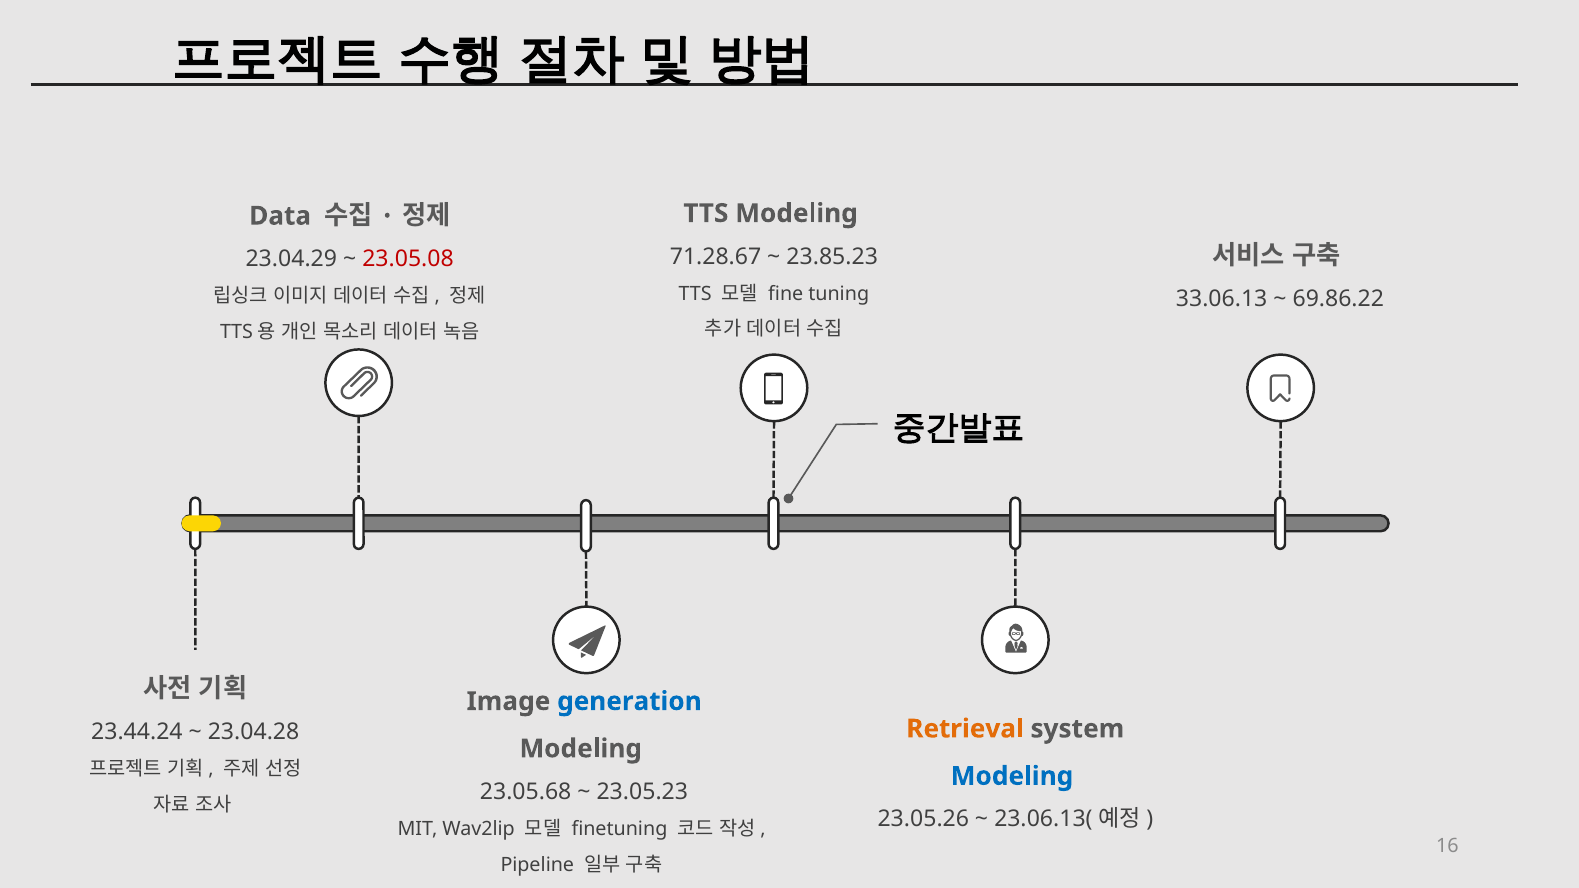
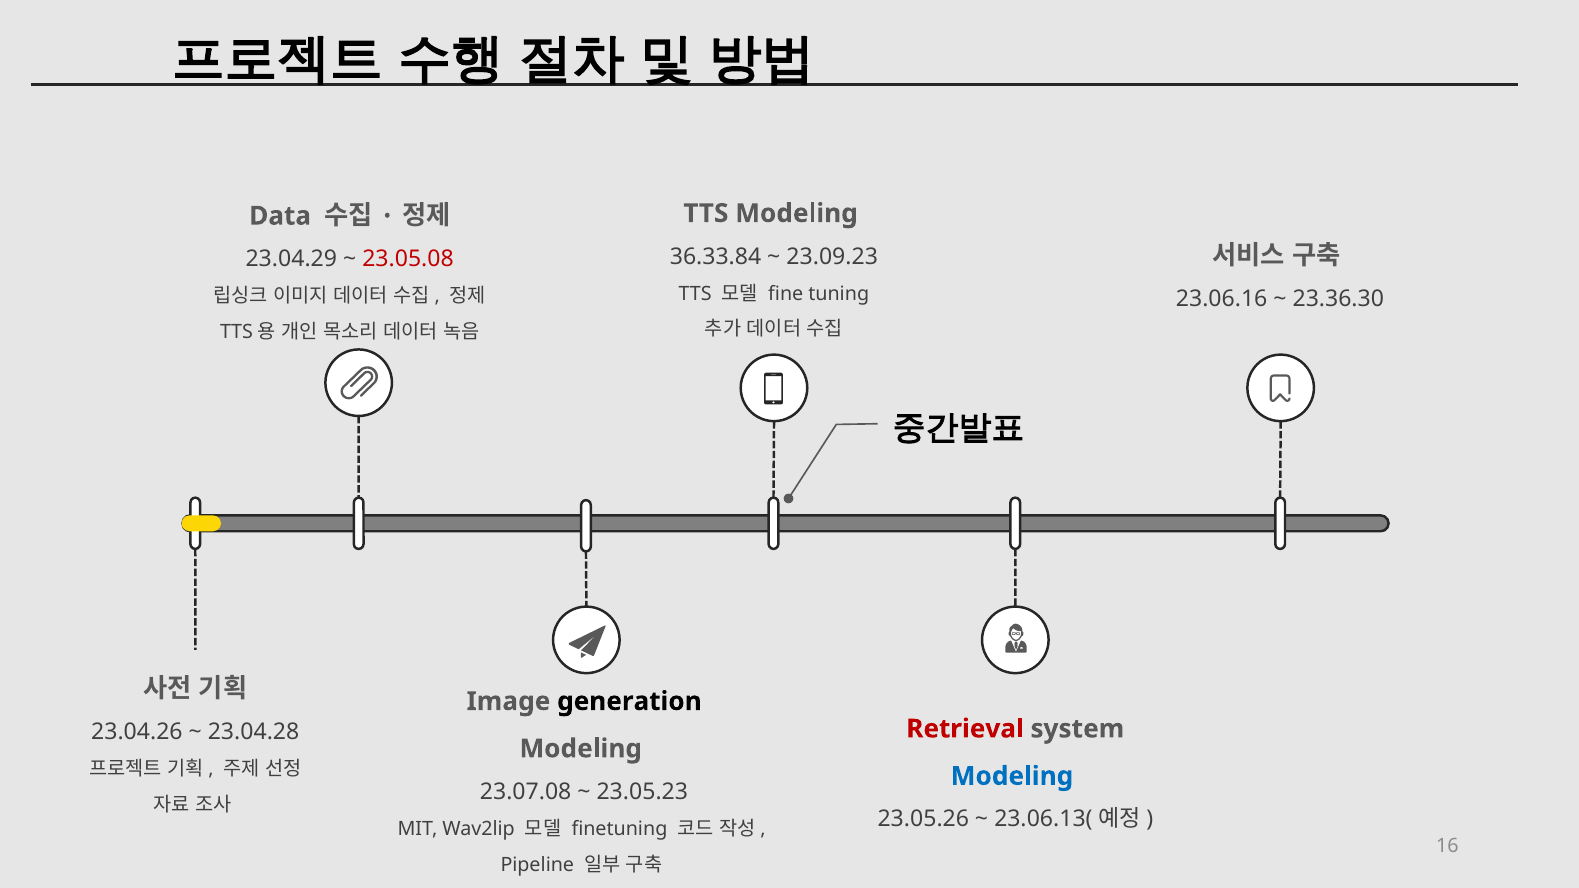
71.28.67: 71.28.67 -> 36.33.84 (716, 257)
23.85.23: 23.85.23 -> 23.09.23 (832, 257)
33.06.13: 33.06.13 -> 23.06.16 (1222, 299)
69.86.22: 69.86.22 -> 23.36.30 (1338, 299)
generation colour: blue -> black (629, 701)
Retrieval colour: orange -> red (965, 729)
23.44.24: 23.44.24 -> 23.04.26 (137, 732)
23.05.68: 23.05.68 -> 23.07.08 (526, 792)
